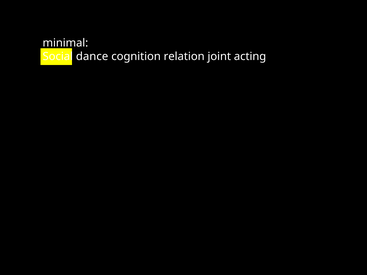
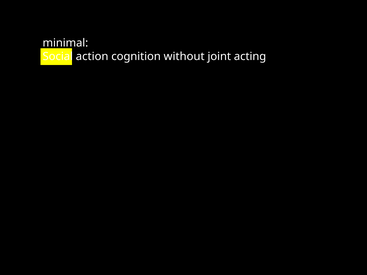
Social dance: dance -> action (92, 56)
relation: relation -> without (184, 56)
